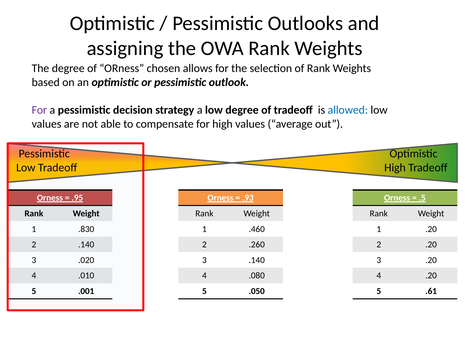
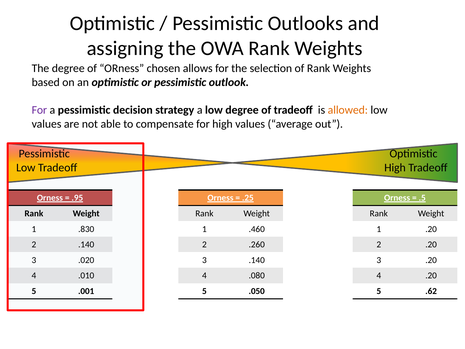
allowed colour: blue -> orange (348, 110)
.93: .93 -> .25 (248, 198)
.61: .61 -> .62 (431, 291)
